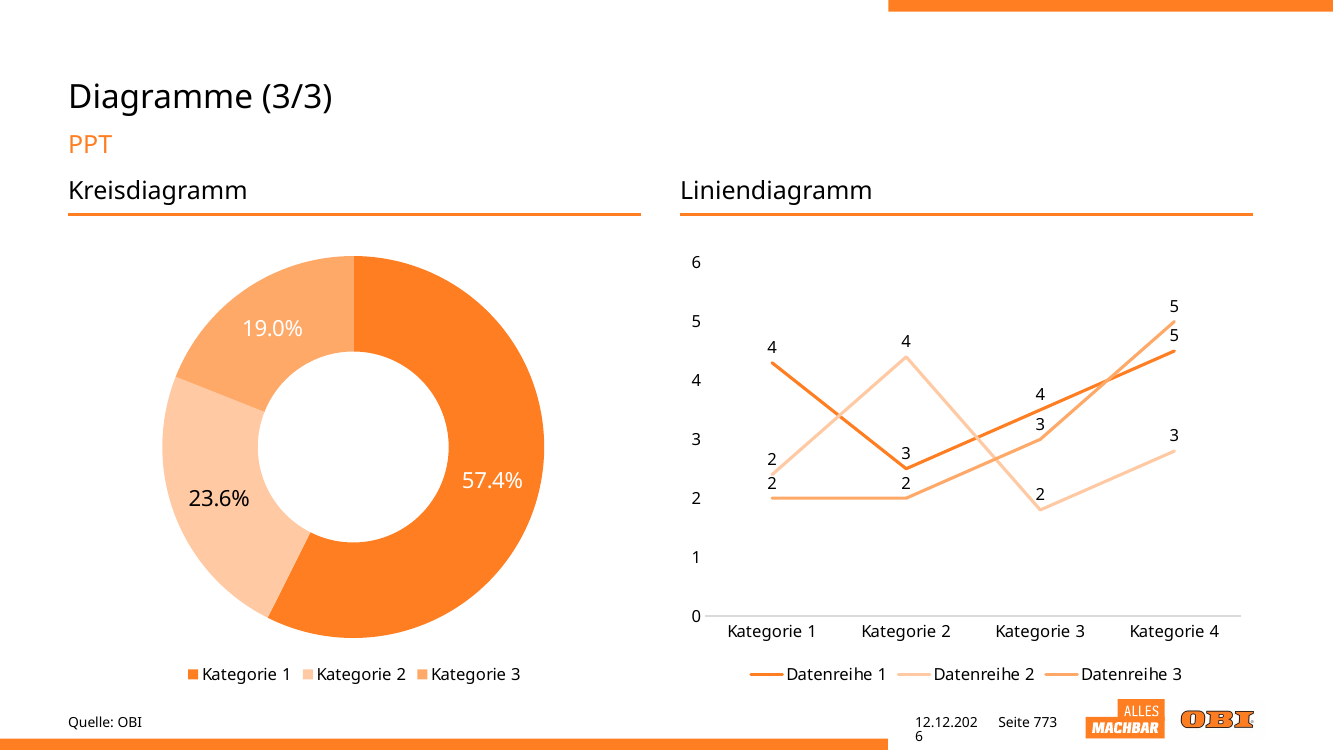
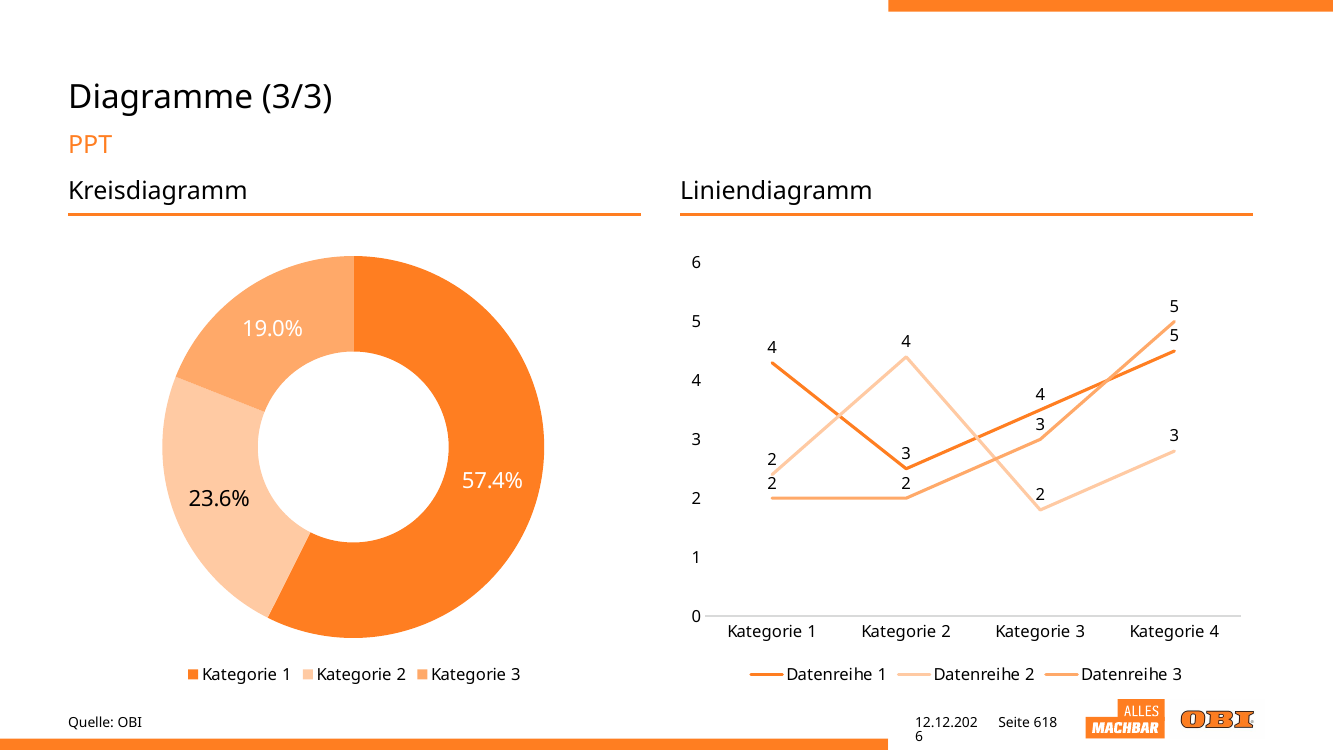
773: 773 -> 618 (1046, 722)
